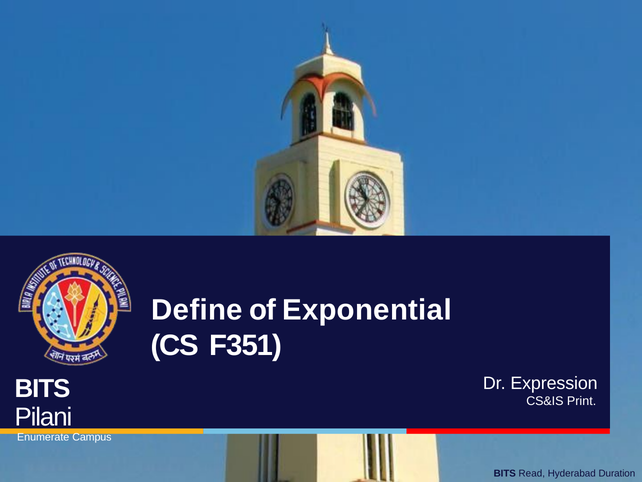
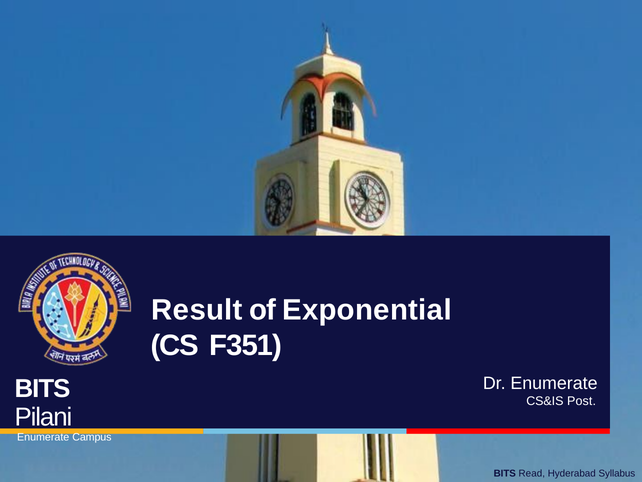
Define: Define -> Result (197, 310)
Dr Expression: Expression -> Enumerate (554, 383)
Print: Print -> Post (582, 401)
Duration: Duration -> Syllabus (617, 473)
